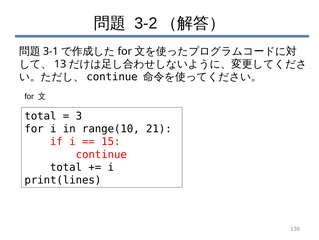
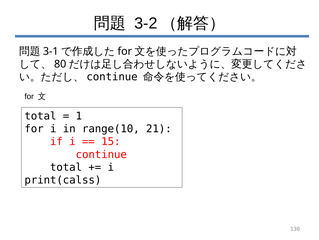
13: 13 -> 80 (60, 64)
3: 3 -> 1 (79, 116)
print(lines: print(lines -> print(calss (63, 180)
